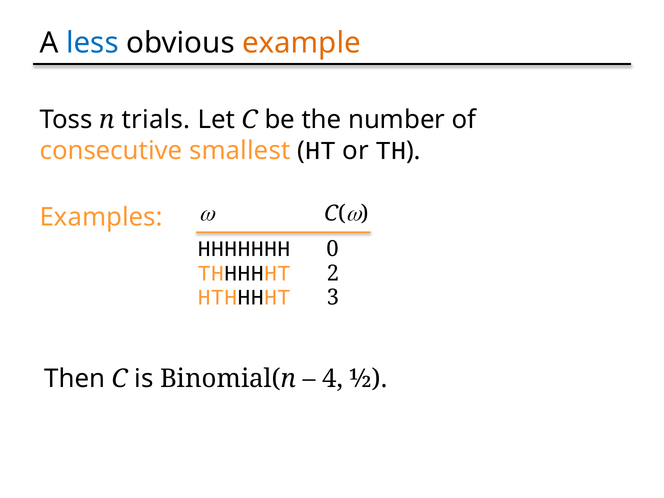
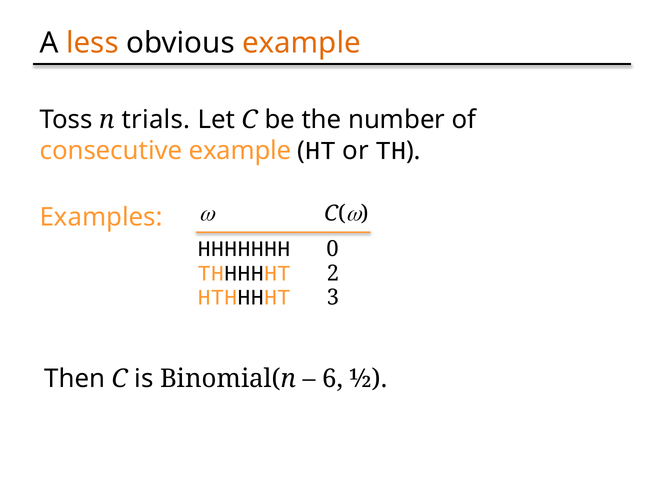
less colour: blue -> orange (93, 43)
consecutive smallest: smallest -> example (240, 151)
4: 4 -> 6 (333, 379)
